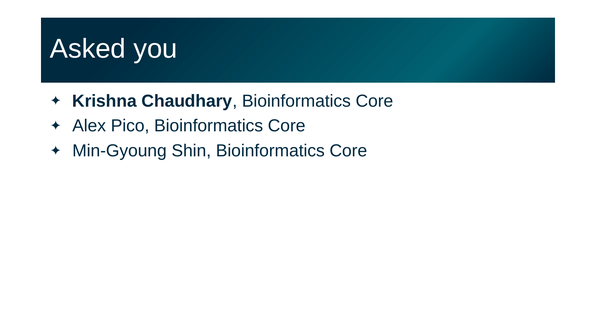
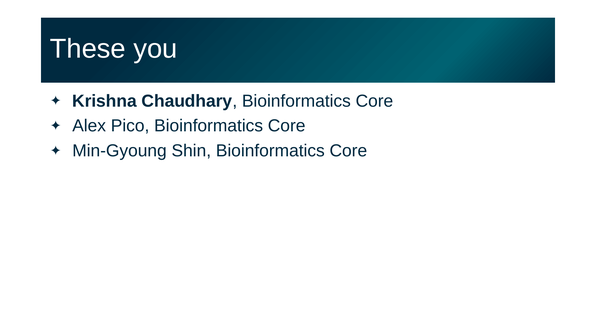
Asked: Asked -> These (88, 49)
